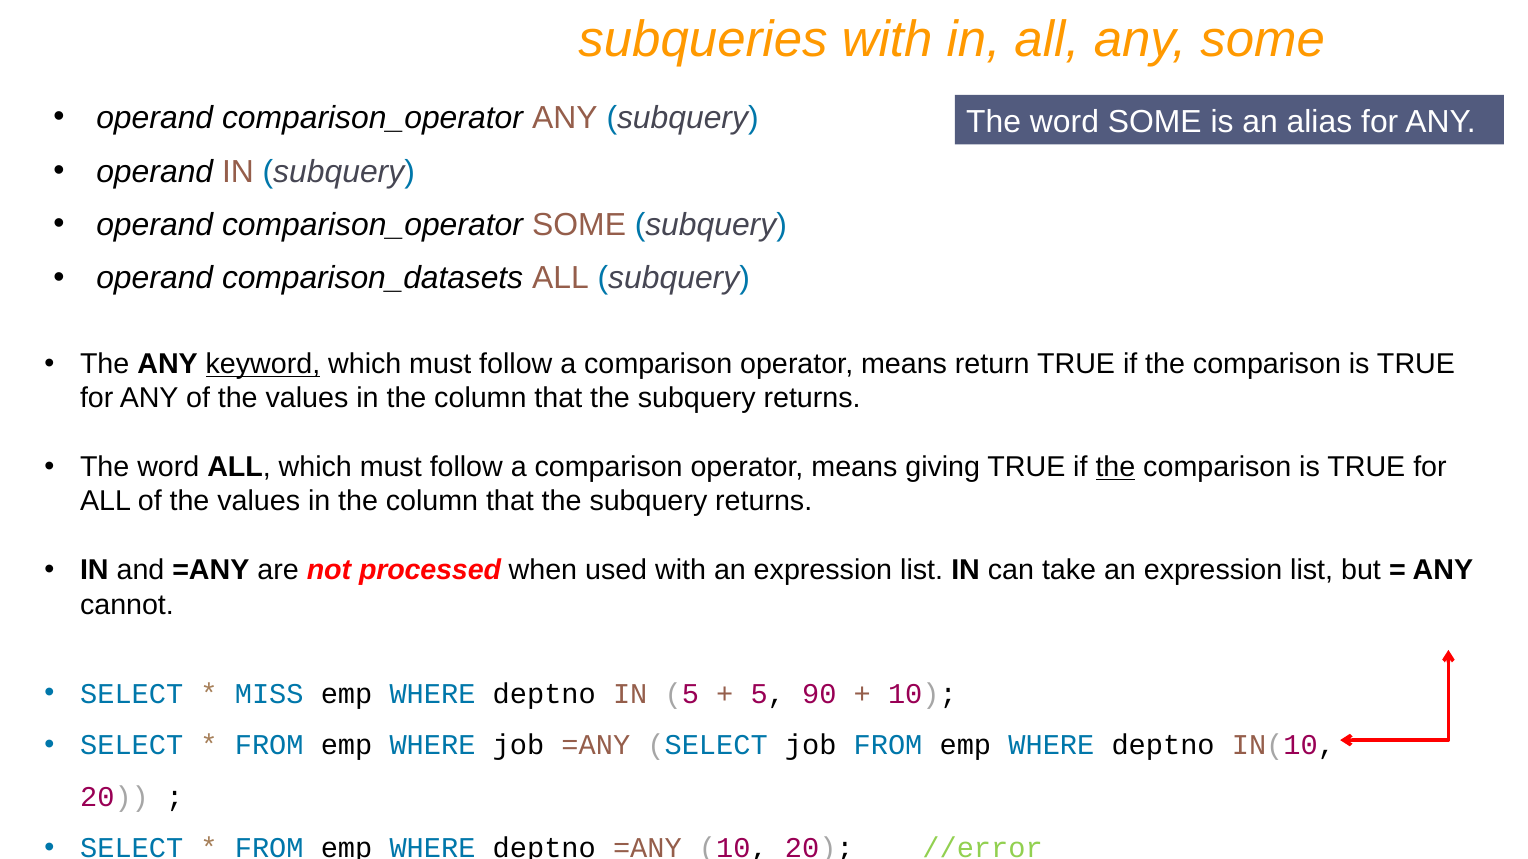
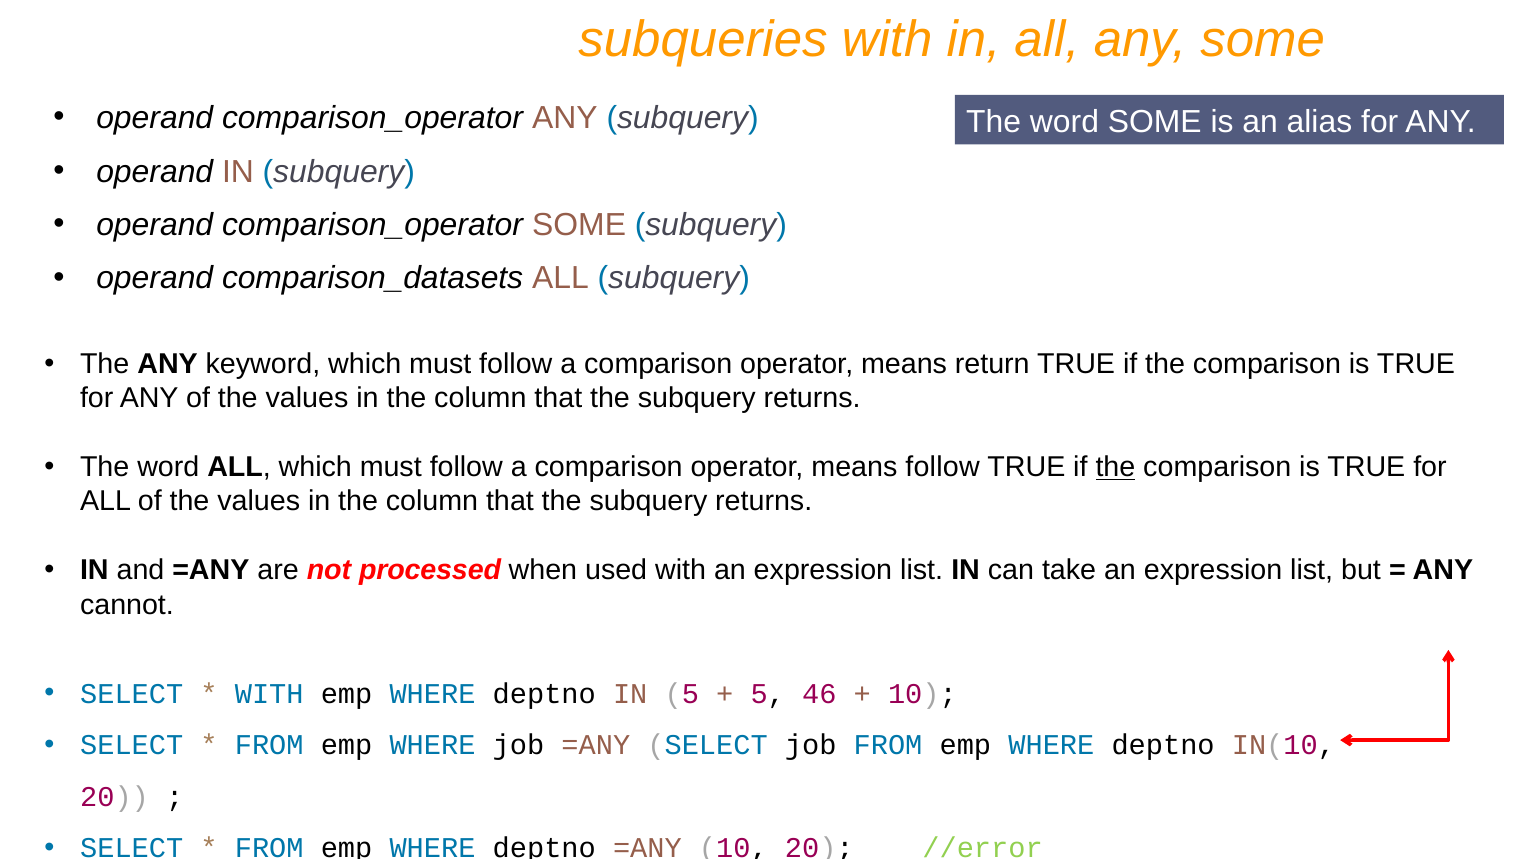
keyword underline: present -> none (263, 364)
means giving: giving -> follow (943, 467)
MISS: MISS -> WITH (269, 694)
90: 90 -> 46 (819, 694)
